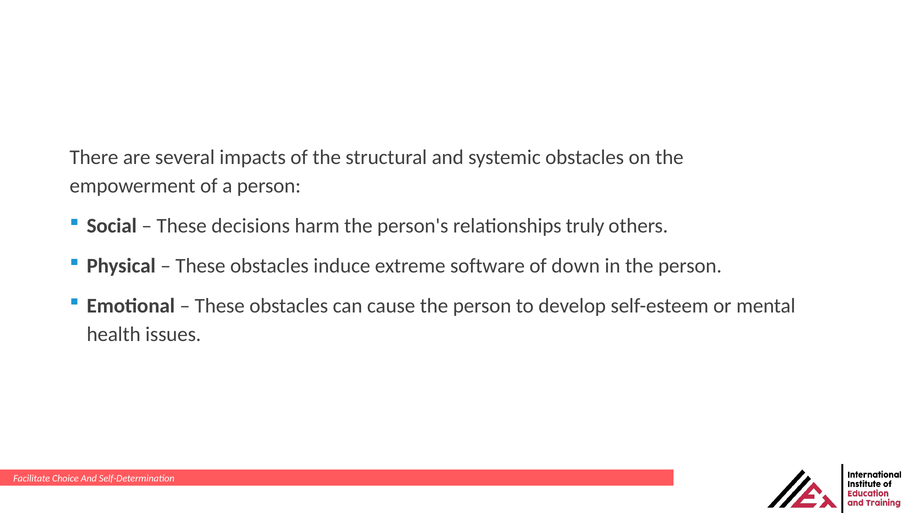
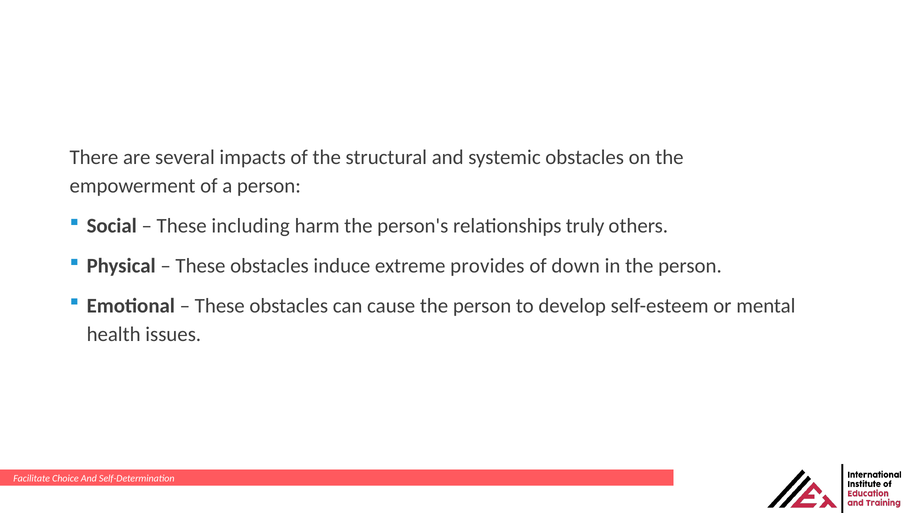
decisions: decisions -> including (251, 226)
software: software -> provides (487, 266)
